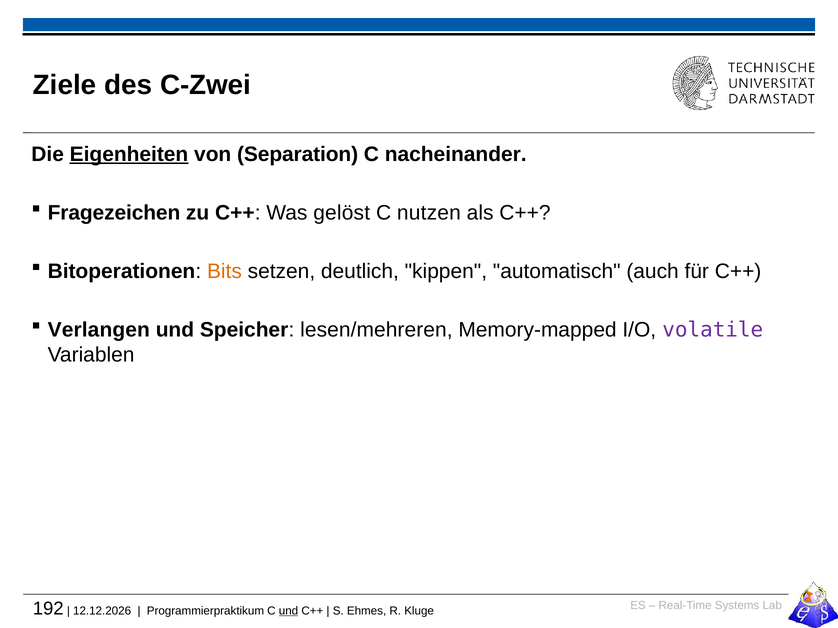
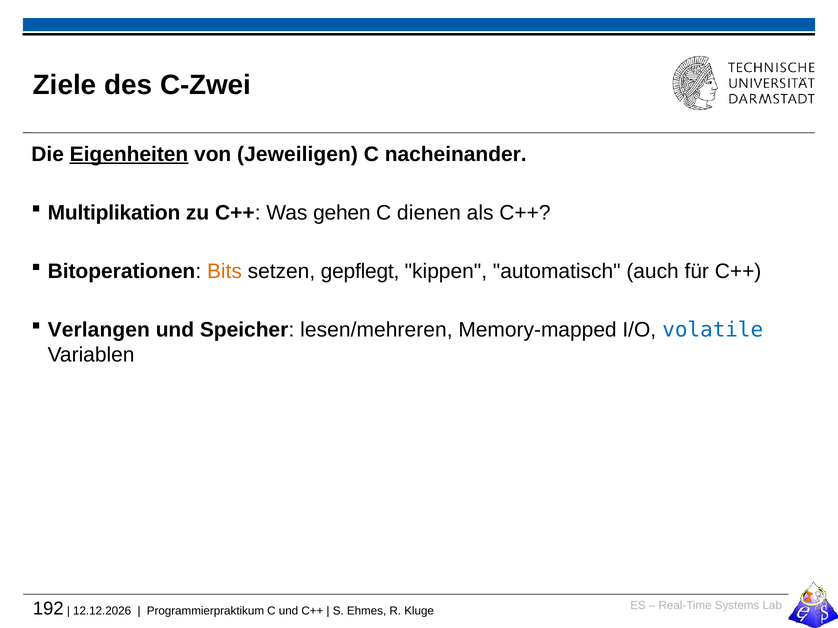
Separation: Separation -> Jeweiligen (298, 154)
Fragezeichen: Fragezeichen -> Multiplikation (114, 213)
gelöst: gelöst -> gehen (342, 213)
nutzen: nutzen -> dienen (429, 213)
deutlich: deutlich -> gepflegt (360, 272)
volatile colour: purple -> blue (713, 330)
und underline: present -> none (289, 611)
